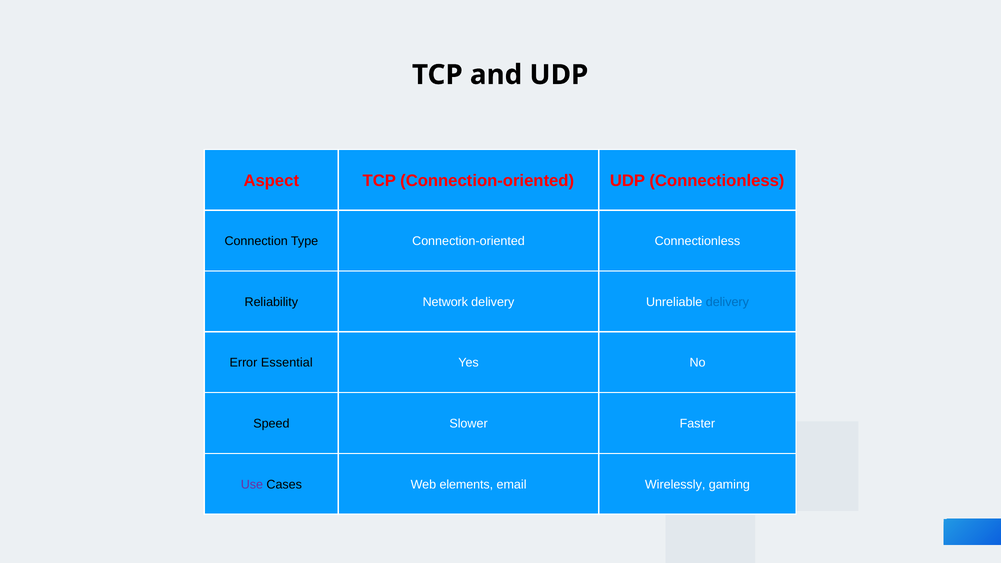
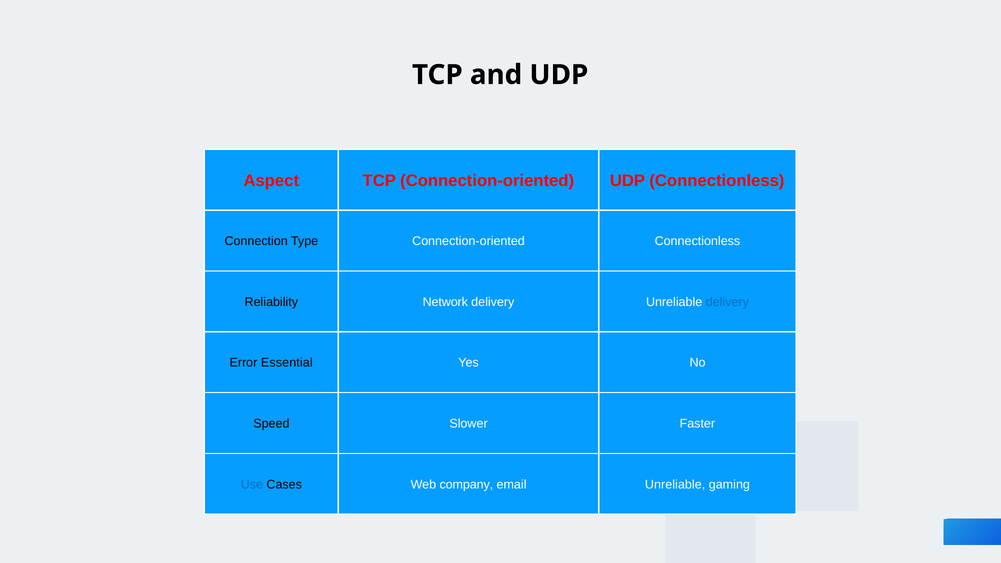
Use colour: purple -> blue (252, 484)
elements: elements -> company (466, 484)
email Wirelessly: Wirelessly -> Unreliable (675, 484)
